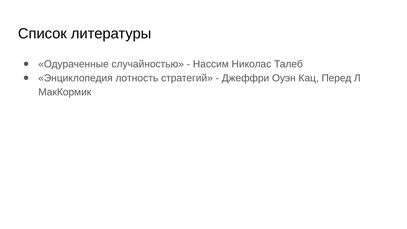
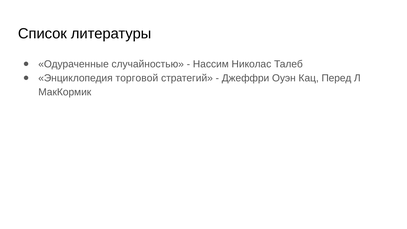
лотность: лотность -> торговой (137, 78)
